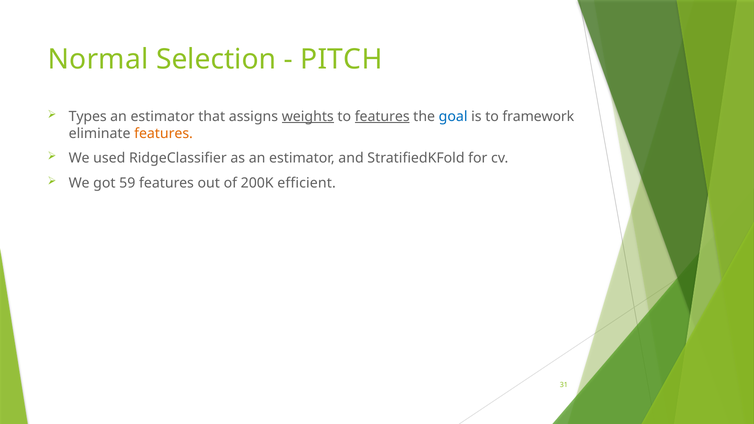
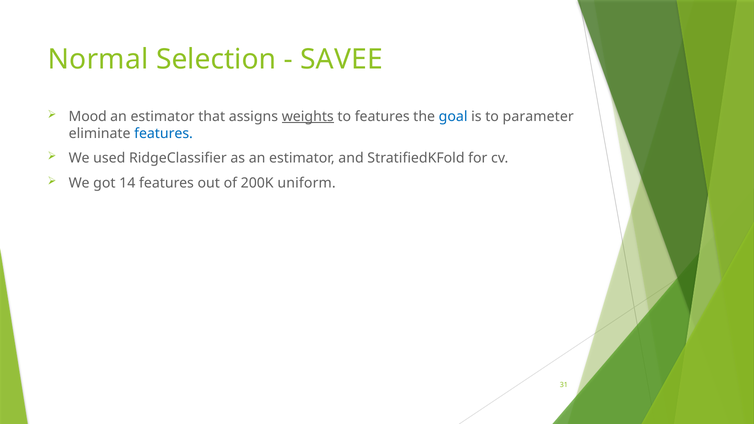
PITCH: PITCH -> SAVEE (341, 59)
Types: Types -> Mood (88, 116)
features underline: present -> none (382, 116)
framework: framework -> parameter (538, 116)
features colour: orange -> blue (164, 133)
59: 59 -> 14 (127, 183)
efficient: efficient -> uniform (307, 183)
